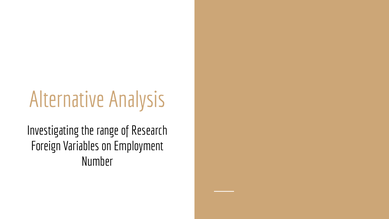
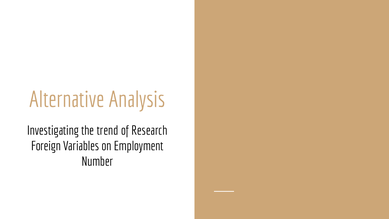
range: range -> trend (108, 130)
